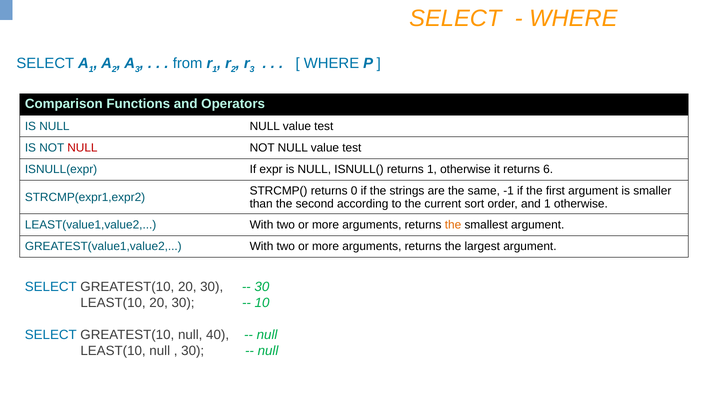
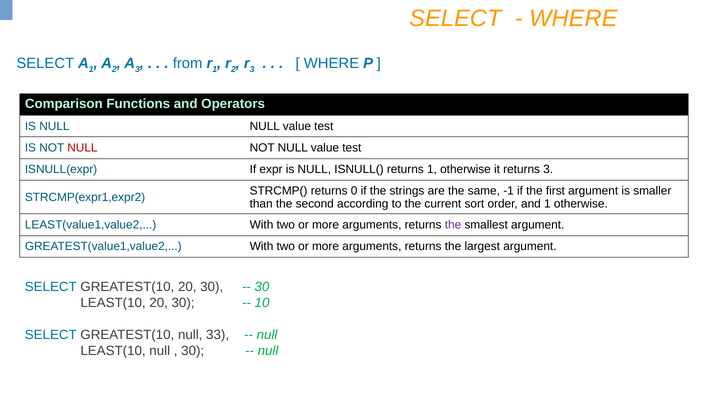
returns 6: 6 -> 3 (548, 170)
the colour: orange -> purple (453, 225)
40: 40 -> 33 (218, 335)
